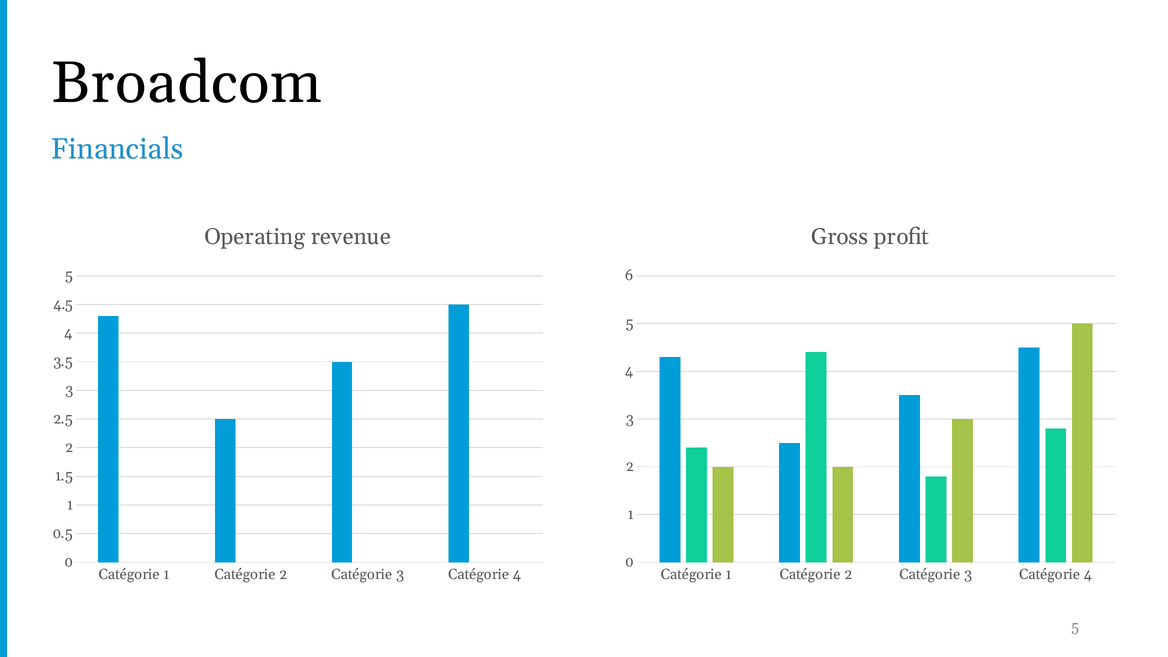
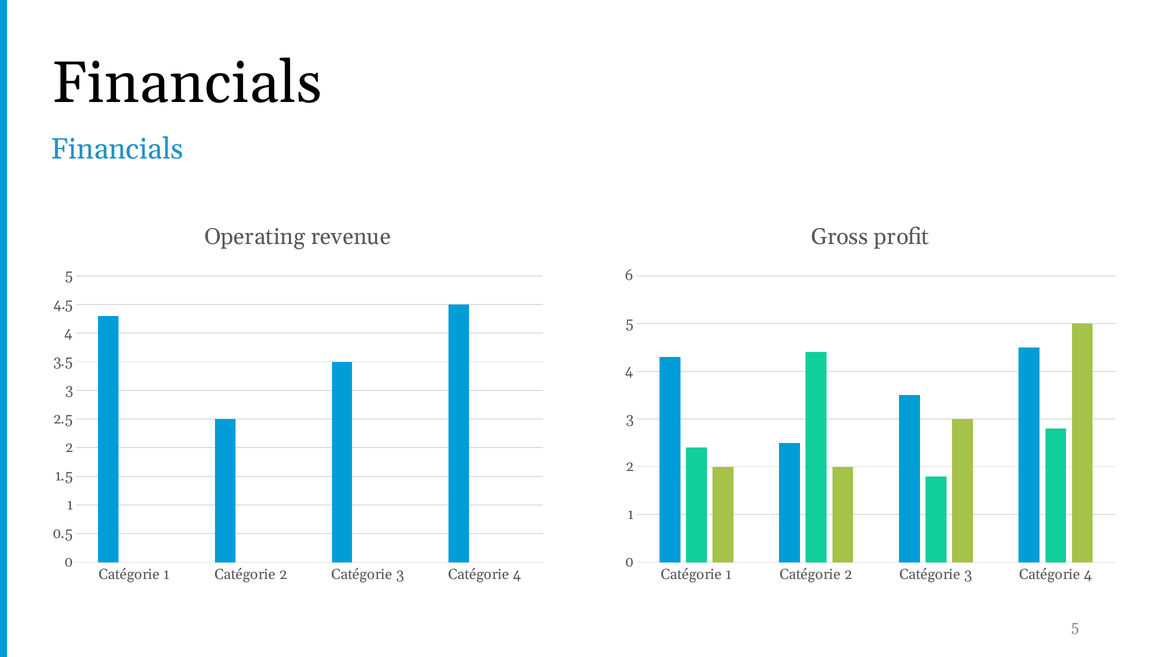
Broadcom: Broadcom -> Financials (187, 83)
